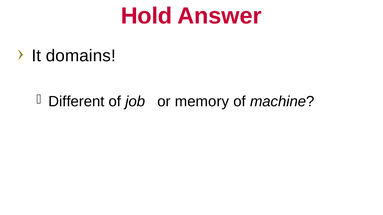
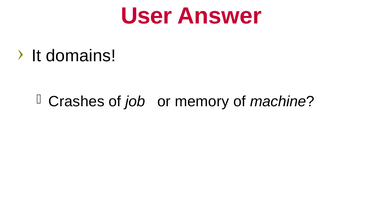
Hold: Hold -> User (146, 16)
Different: Different -> Crashes (76, 102)
